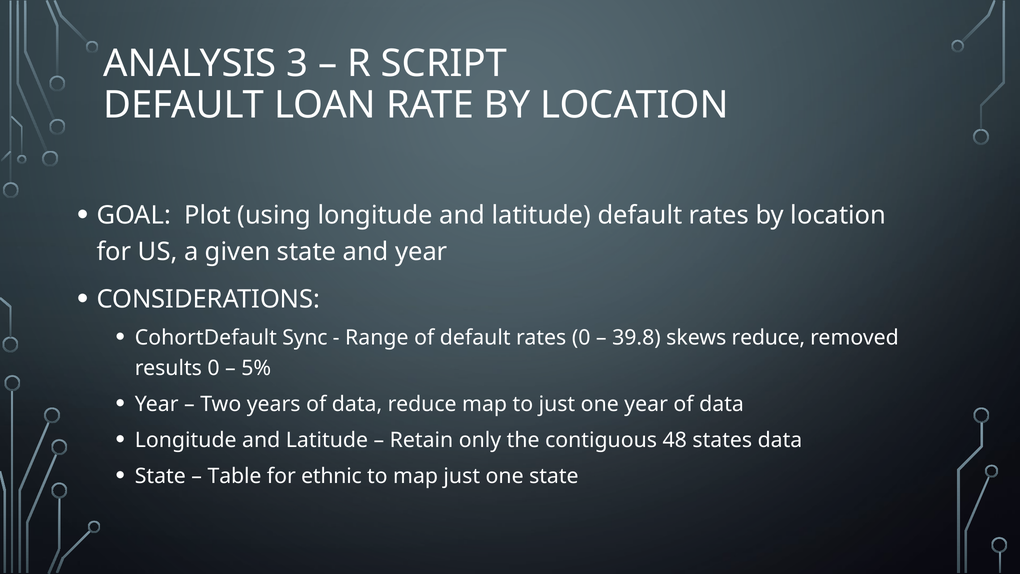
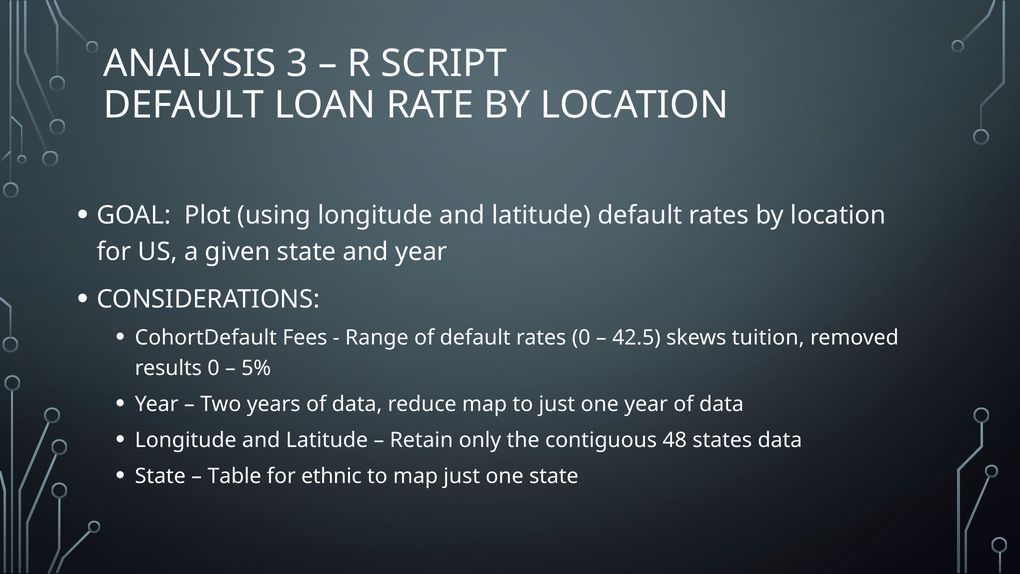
Sync: Sync -> Fees (305, 337)
39.8: 39.8 -> 42.5 (636, 337)
skews reduce: reduce -> tuition (768, 337)
